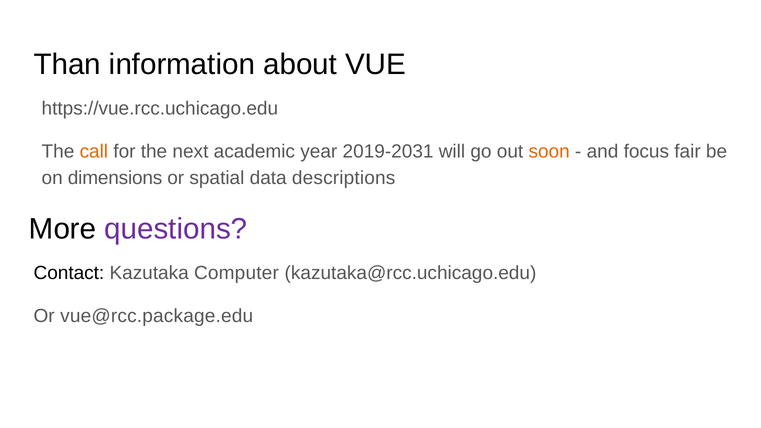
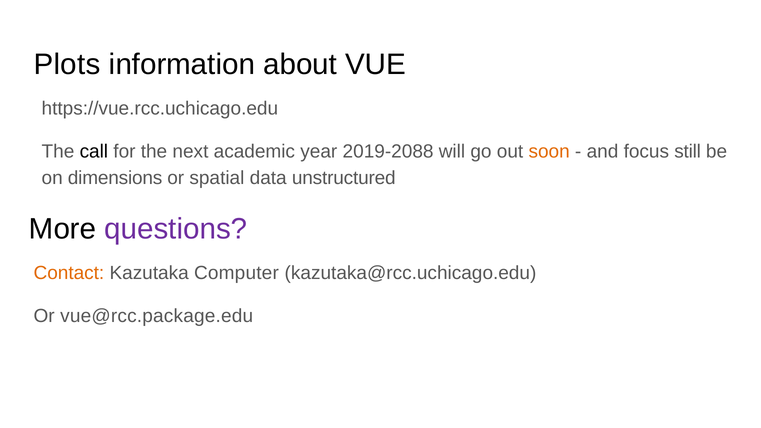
Than: Than -> Plots (67, 64)
call colour: orange -> black (94, 152)
2019-2031: 2019-2031 -> 2019-2088 (388, 152)
fair: fair -> still (688, 152)
descriptions: descriptions -> unstructured (344, 178)
Contact colour: black -> orange (69, 273)
